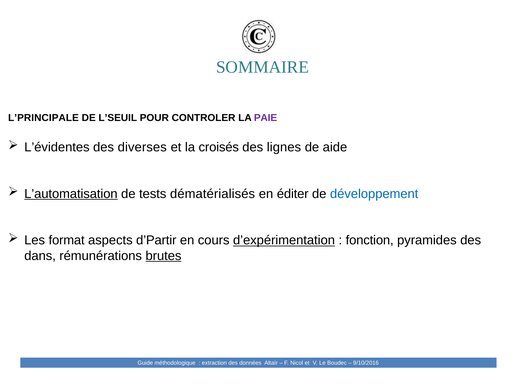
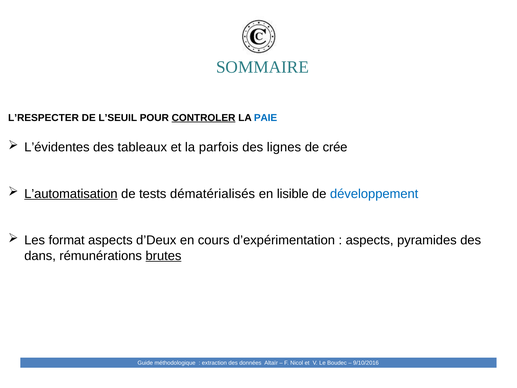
L’PRINCIPALE: L’PRINCIPALE -> L’RESPECTER (43, 118)
CONTROLER underline: none -> present (204, 118)
PAIE colour: purple -> blue (266, 118)
diverses: diverses -> tableaux (142, 147)
croisés: croisés -> parfois (219, 147)
aide: aide -> crée (335, 147)
éditer: éditer -> lisible (293, 194)
d’Partir: d’Partir -> d’Deux (156, 240)
d’expérimentation underline: present -> none (284, 240)
fonction: fonction -> aspects (370, 240)
